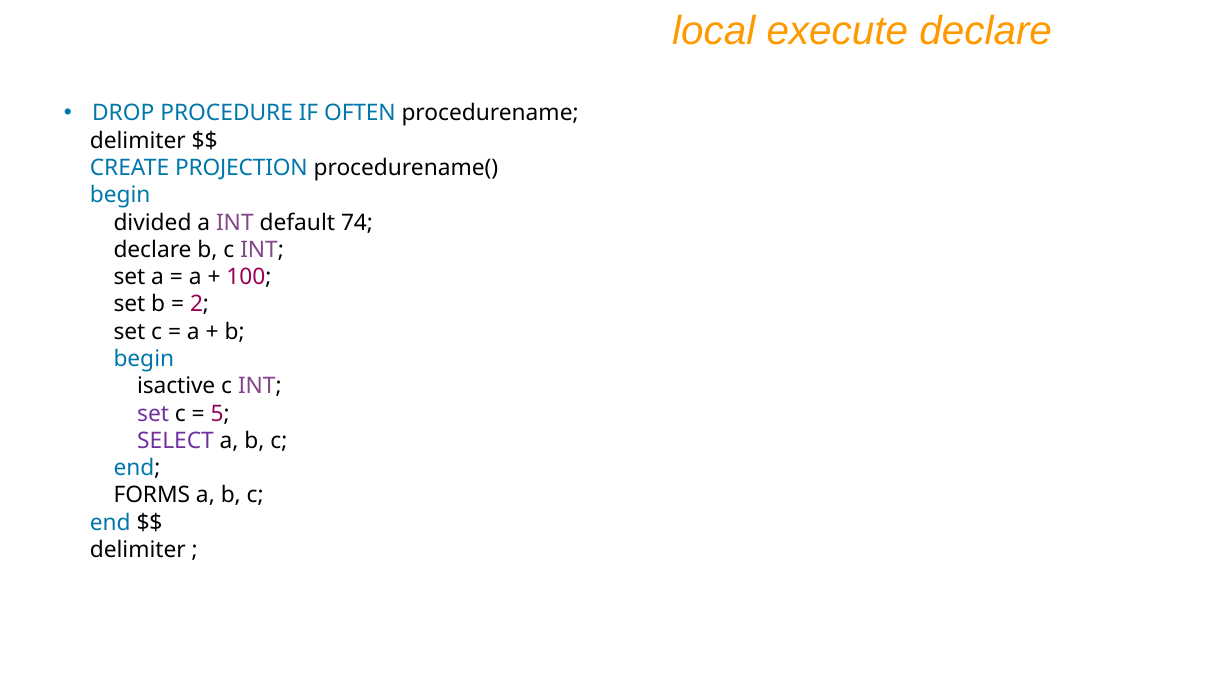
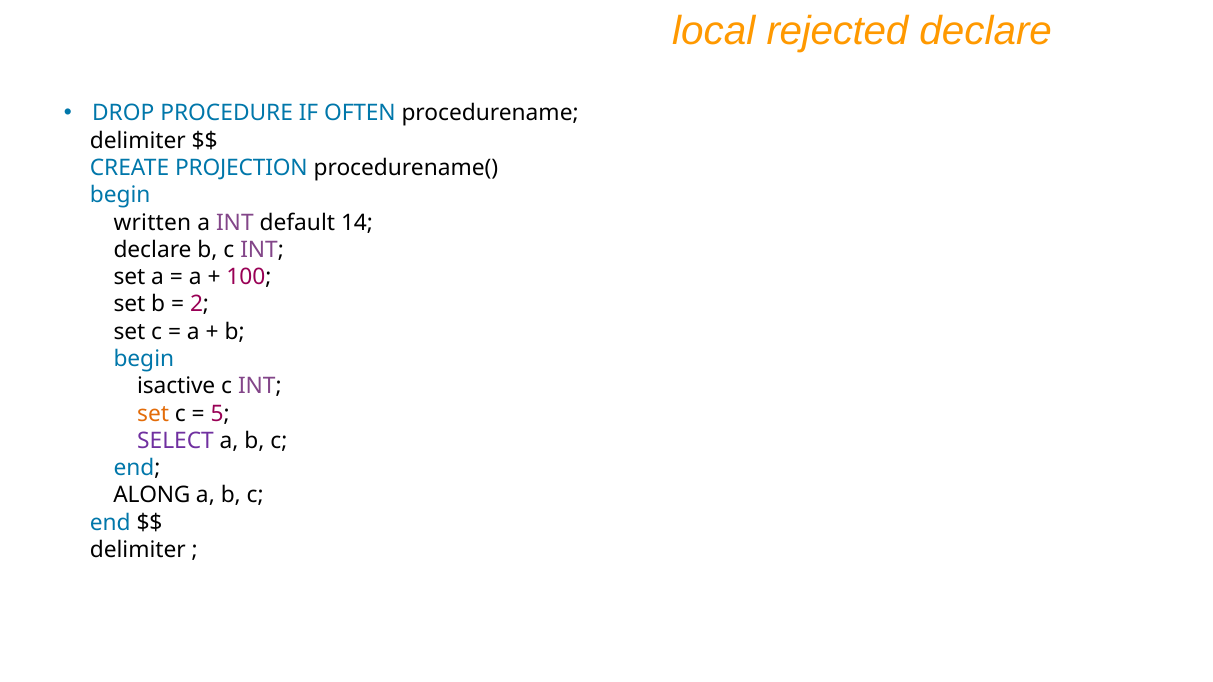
execute: execute -> rejected (837, 32)
divided: divided -> written (152, 223)
74: 74 -> 14 (357, 223)
set colour: purple -> orange (153, 414)
FORMS: FORMS -> ALONG (152, 496)
